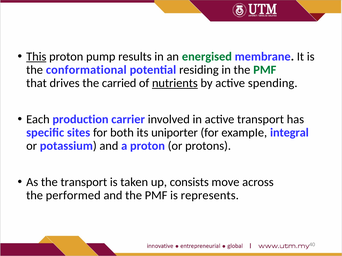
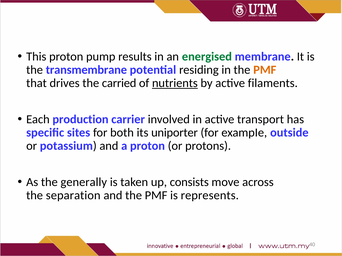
This underline: present -> none (36, 57)
conformational: conformational -> transmembrane (86, 70)
PMF colour: green -> orange (265, 70)
spending: spending -> filaments (273, 83)
integral: integral -> outside (289, 133)
the transport: transport -> generally (84, 182)
performed: performed -> separation (73, 196)
